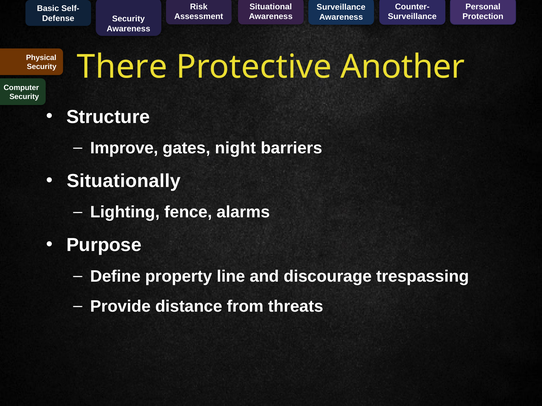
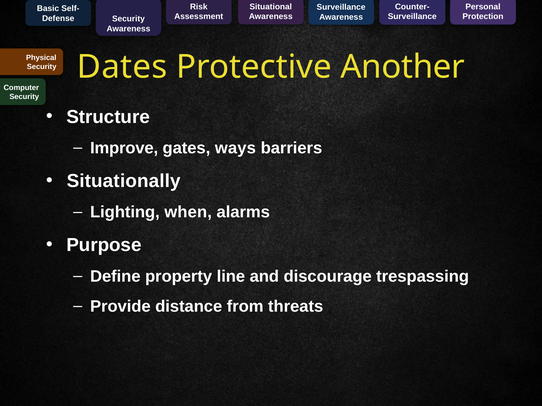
There: There -> Dates (122, 67)
night: night -> ways (235, 148)
fence: fence -> when (188, 212)
